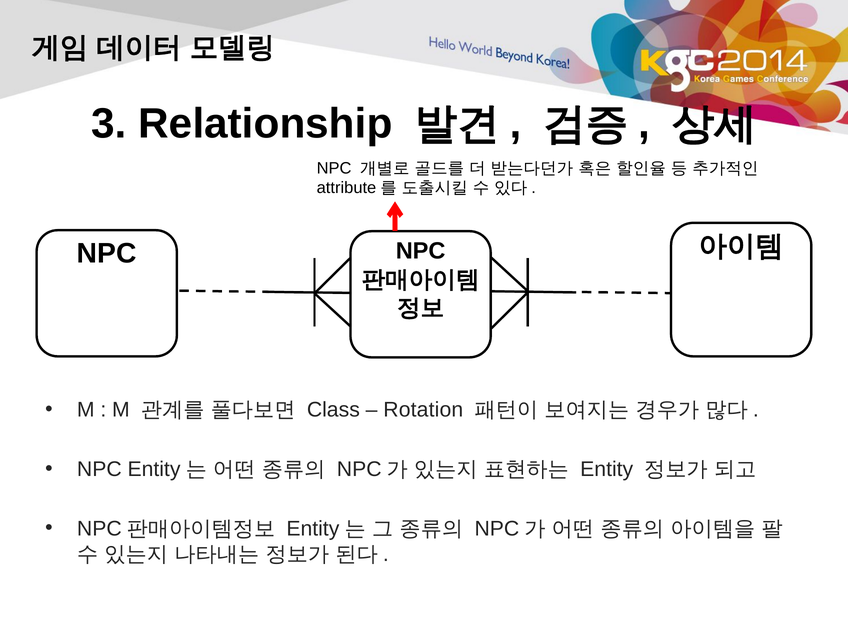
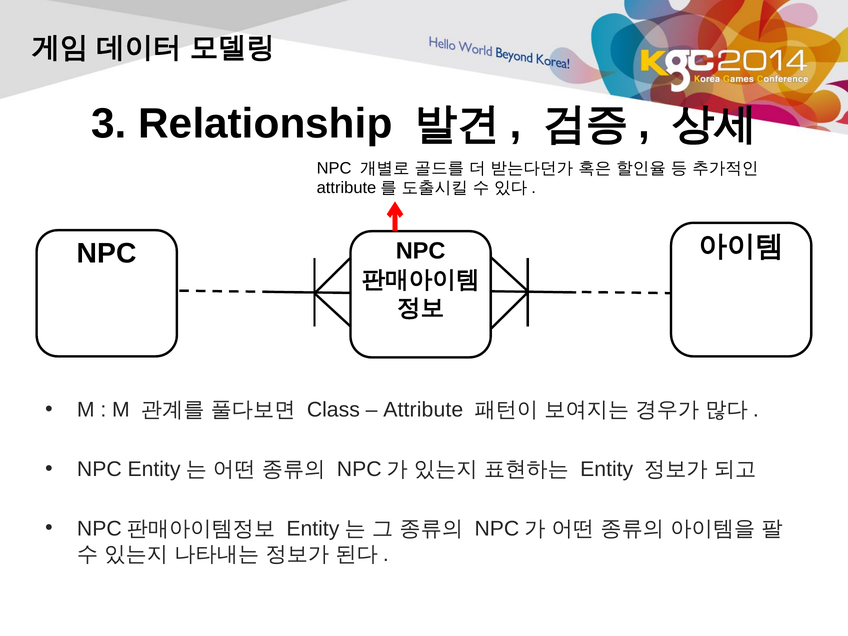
Rotation: Rotation -> Attribute (423, 410)
